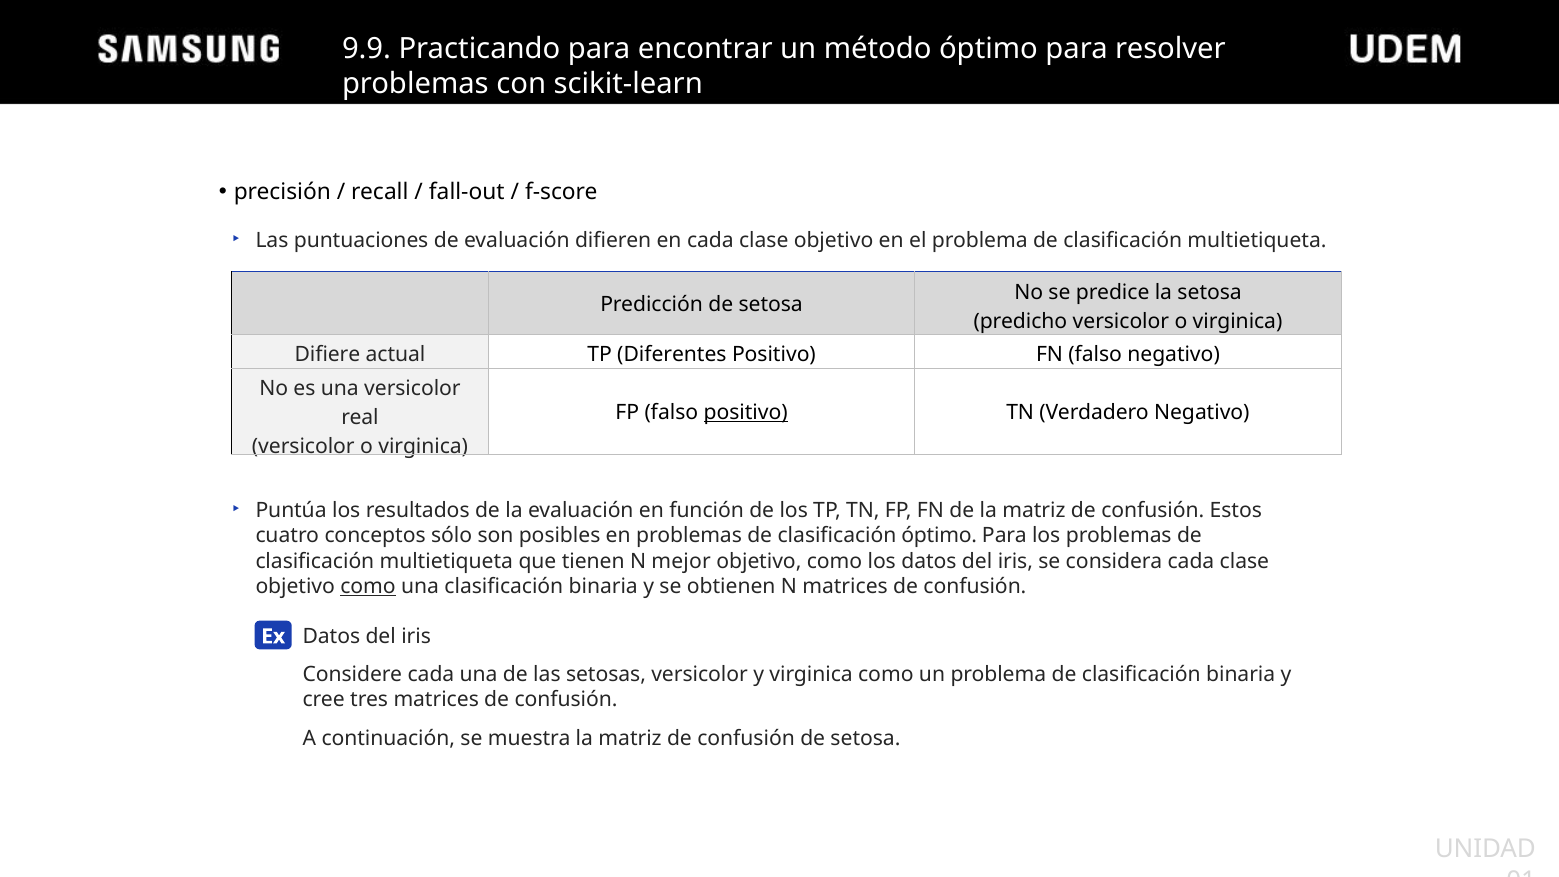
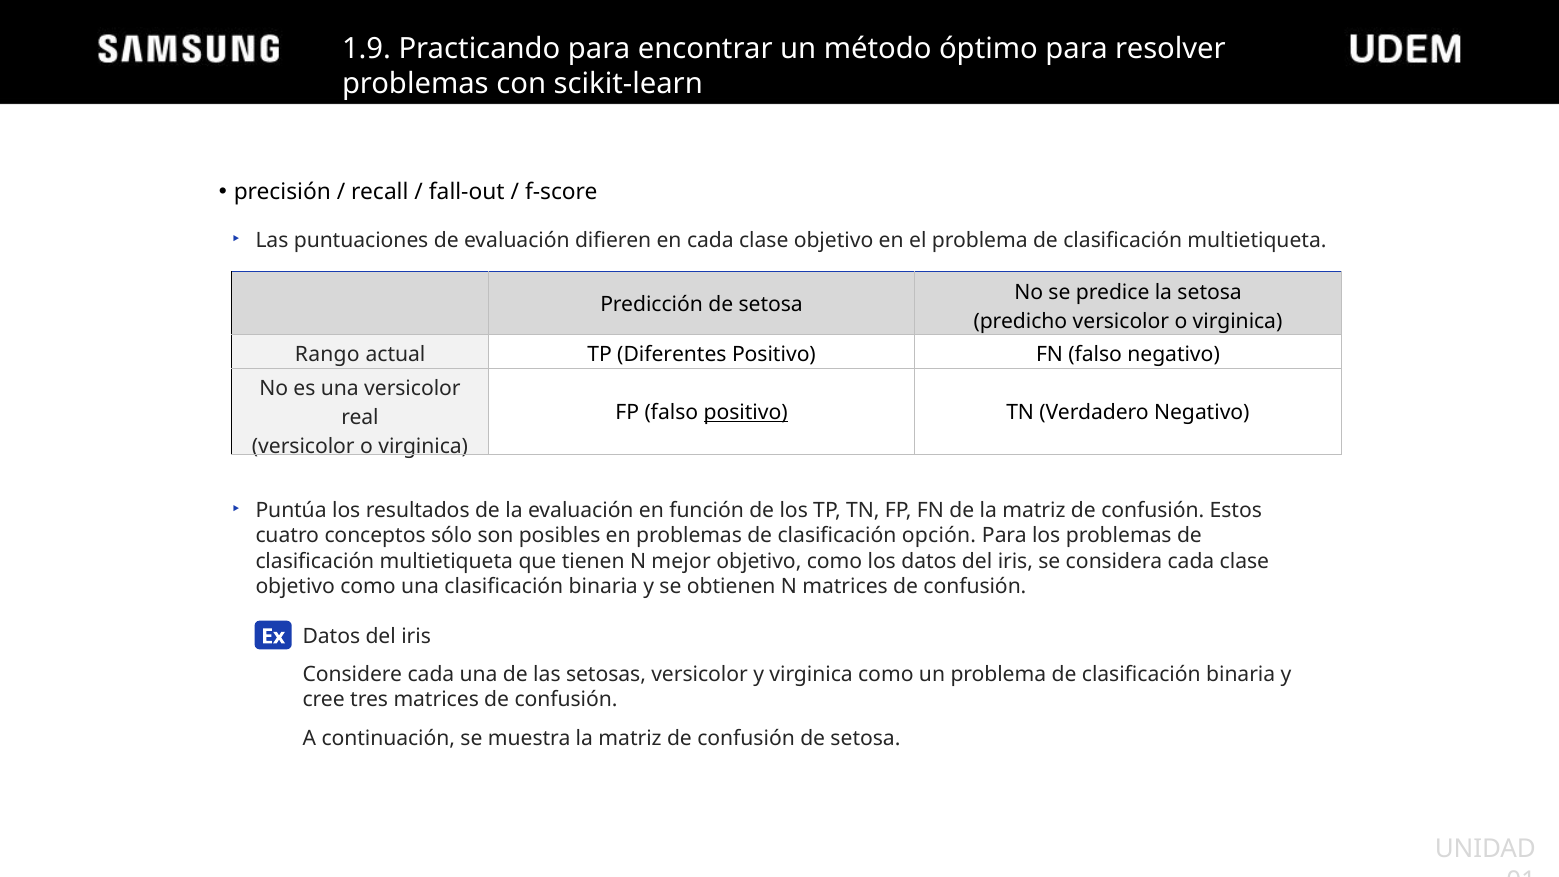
9.9: 9.9 -> 1.9 (367, 49)
Difiere: Difiere -> Rango (327, 354)
clasificación óptimo: óptimo -> opción (939, 536)
como underline: present -> none (368, 587)
